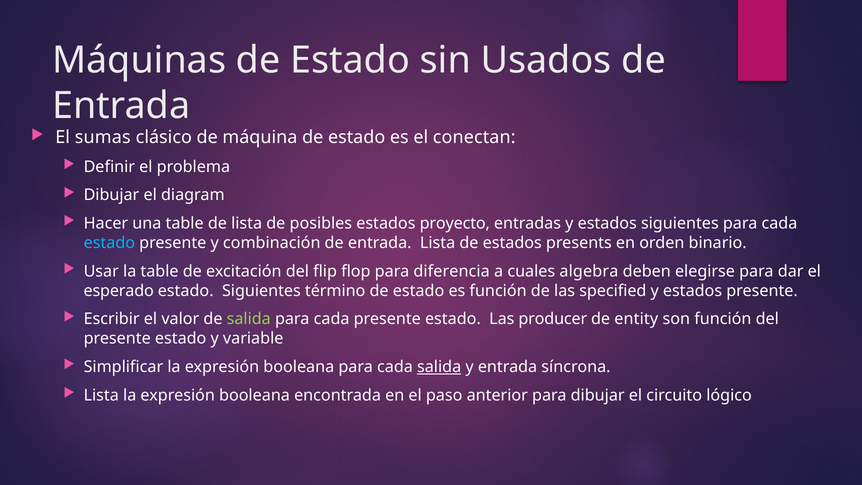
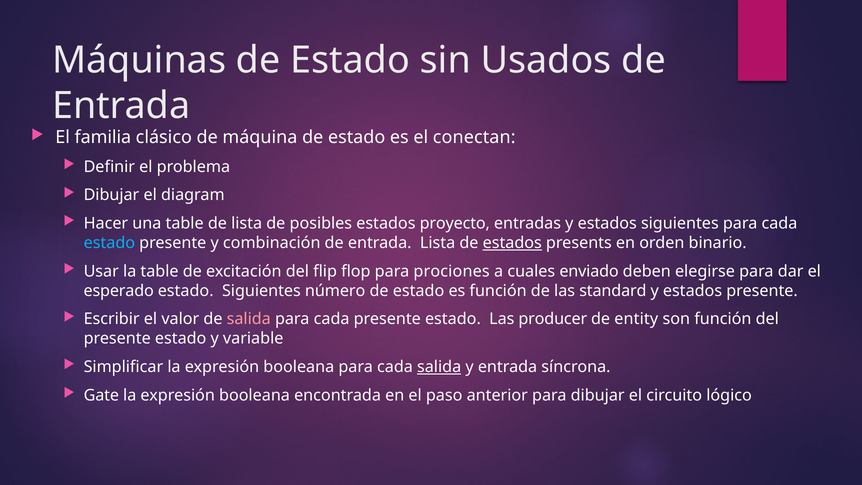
sumas: sumas -> familia (103, 137)
estados underline: none -> present (512, 243)
diferencia: diferencia -> prociones (452, 271)
algebra: algebra -> enviado (589, 271)
término: término -> número (335, 291)
specified: specified -> standard (613, 291)
salida colour: light green -> pink (249, 319)
Lista: Lista -> Gate (101, 395)
